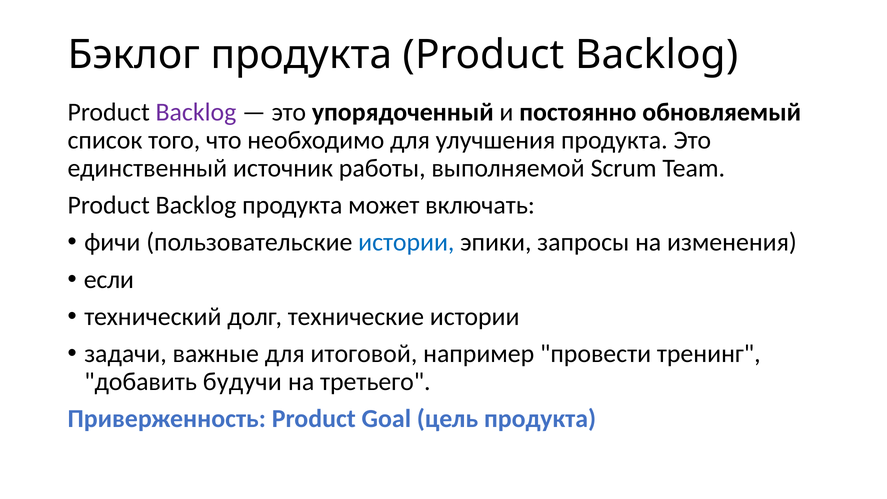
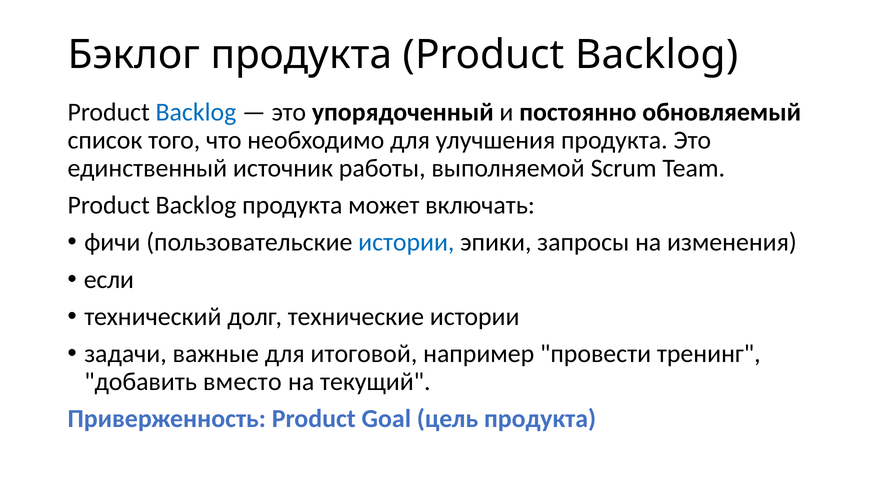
Backlog colour: purple -> blue (196, 112)
будучи: будучи -> вместо (242, 382)
третьего: третьего -> текущий (375, 382)
